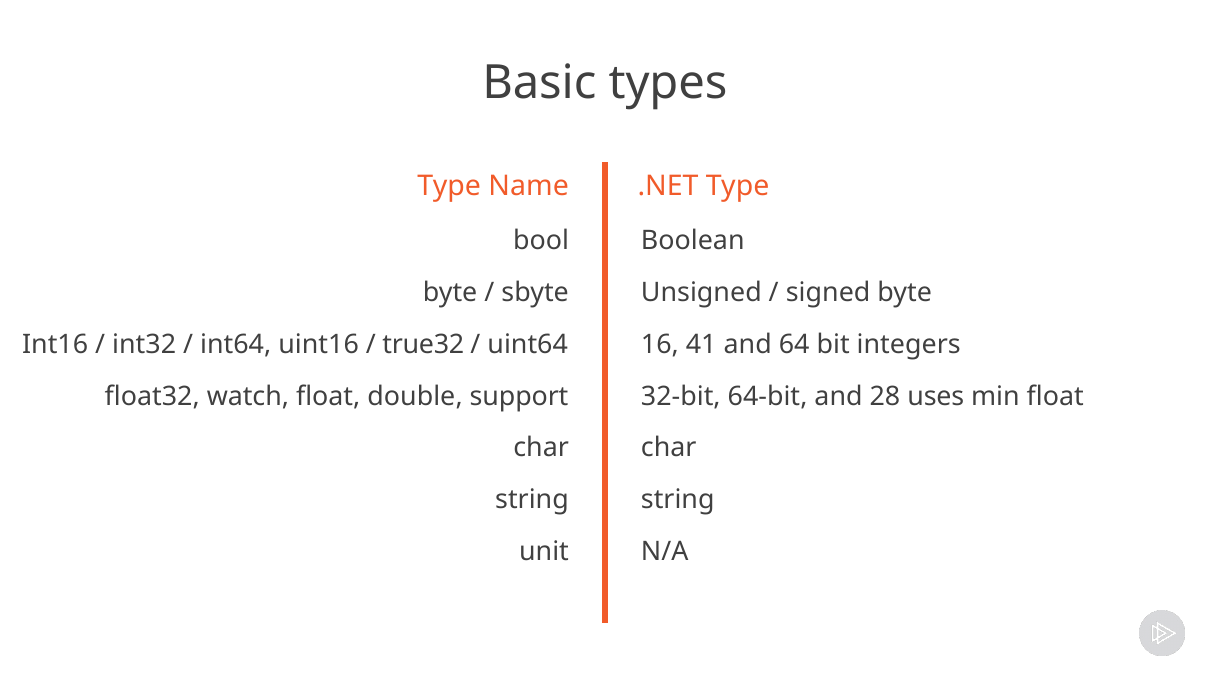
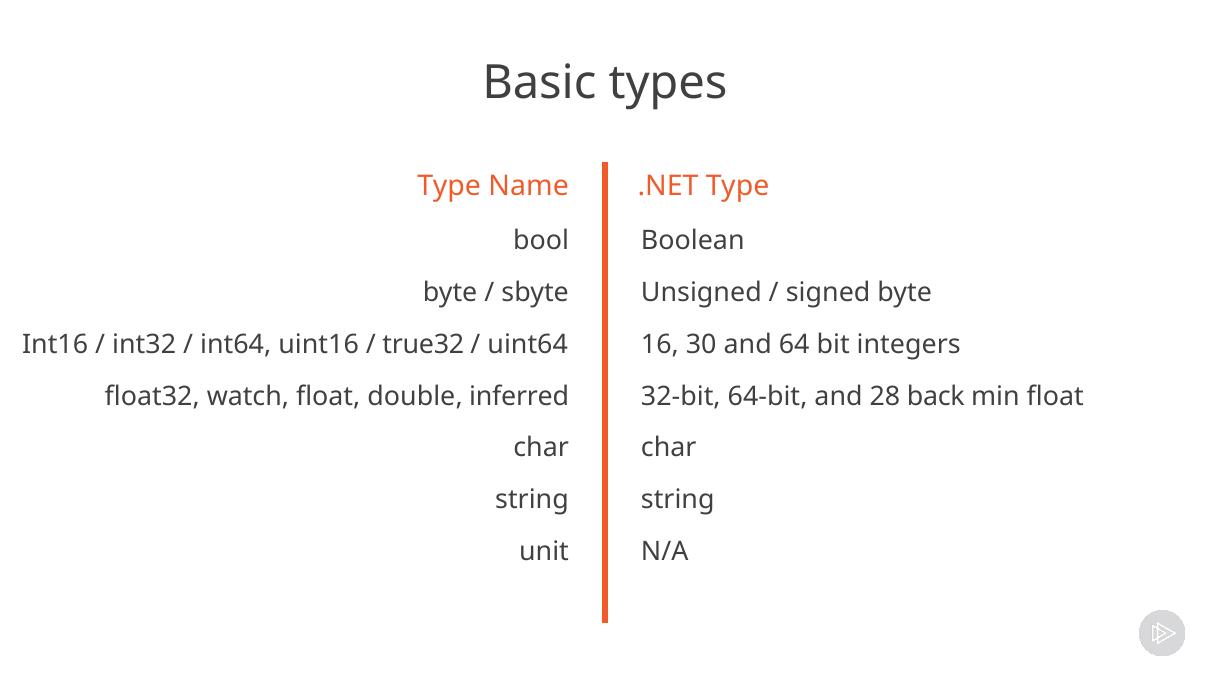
41: 41 -> 30 (701, 344)
support: support -> inferred (519, 396)
uses: uses -> back (936, 396)
